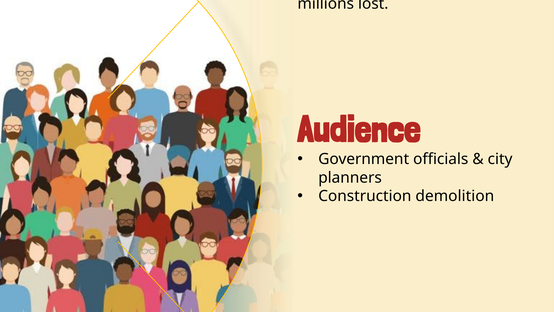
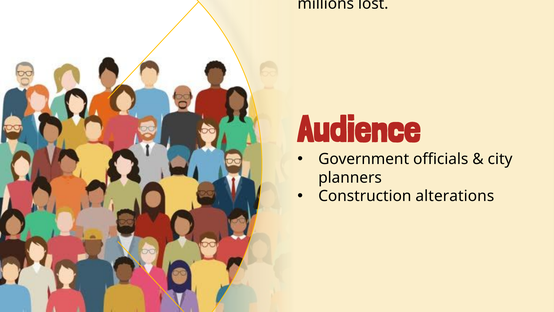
demolition: demolition -> alterations (455, 196)
